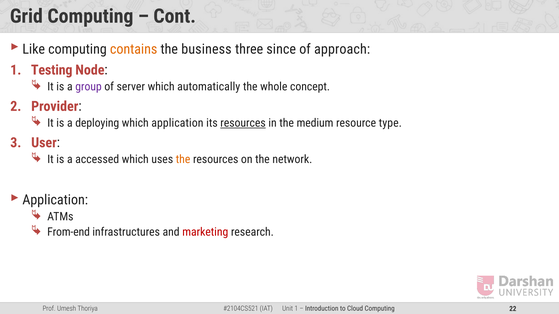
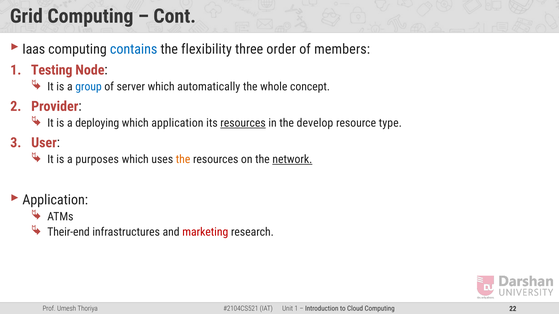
Like: Like -> Iaas (34, 49)
contains colour: orange -> blue (134, 49)
business: business -> flexibility (206, 49)
since: since -> order (281, 49)
approach: approach -> members (342, 49)
group colour: purple -> blue (88, 87)
medium: medium -> develop (315, 123)
accessed: accessed -> purposes (97, 160)
network underline: none -> present (292, 160)
From-end: From-end -> Their-end (69, 232)
